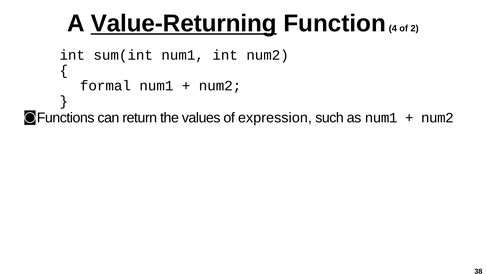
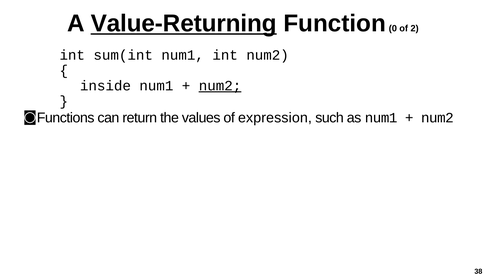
4: 4 -> 0 (393, 29)
formal: formal -> inside (105, 86)
num2 underline: none -> present (220, 86)
